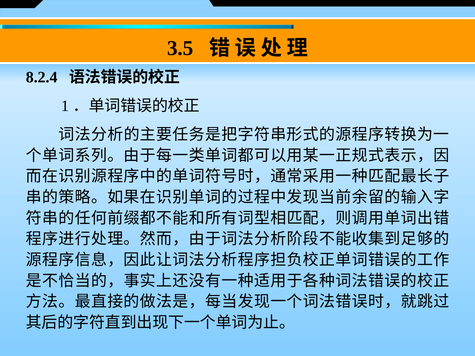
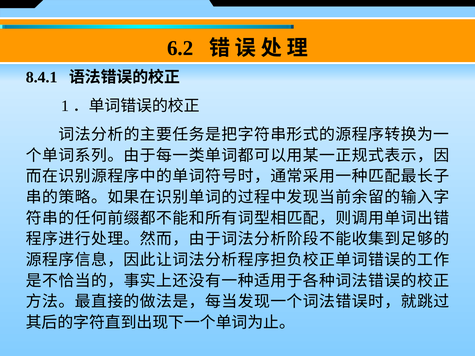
3.5: 3.5 -> 6.2 (180, 48)
8.2.4: 8.2.4 -> 8.4.1 (42, 77)
